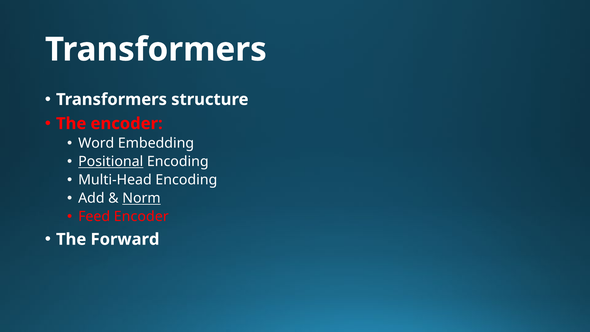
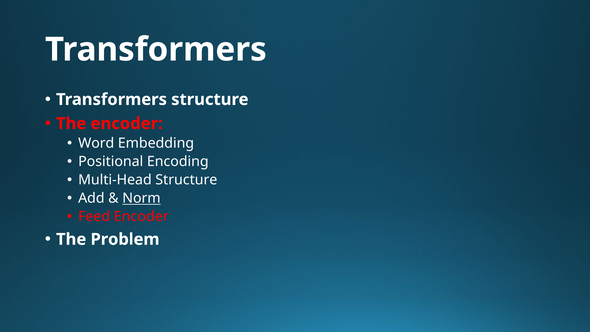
Positional underline: present -> none (111, 162)
Multi-Head Encoding: Encoding -> Structure (186, 180)
Forward: Forward -> Problem (125, 239)
